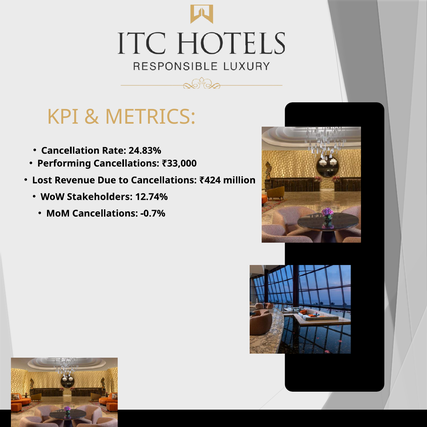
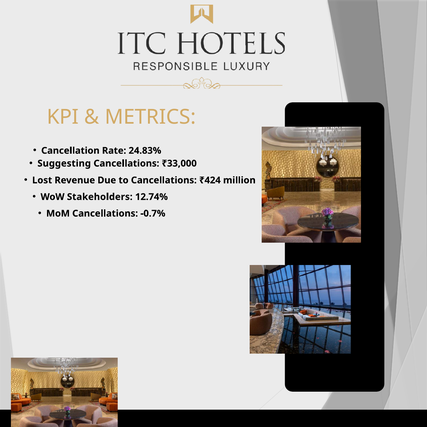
Performing: Performing -> Suggesting (64, 163)
